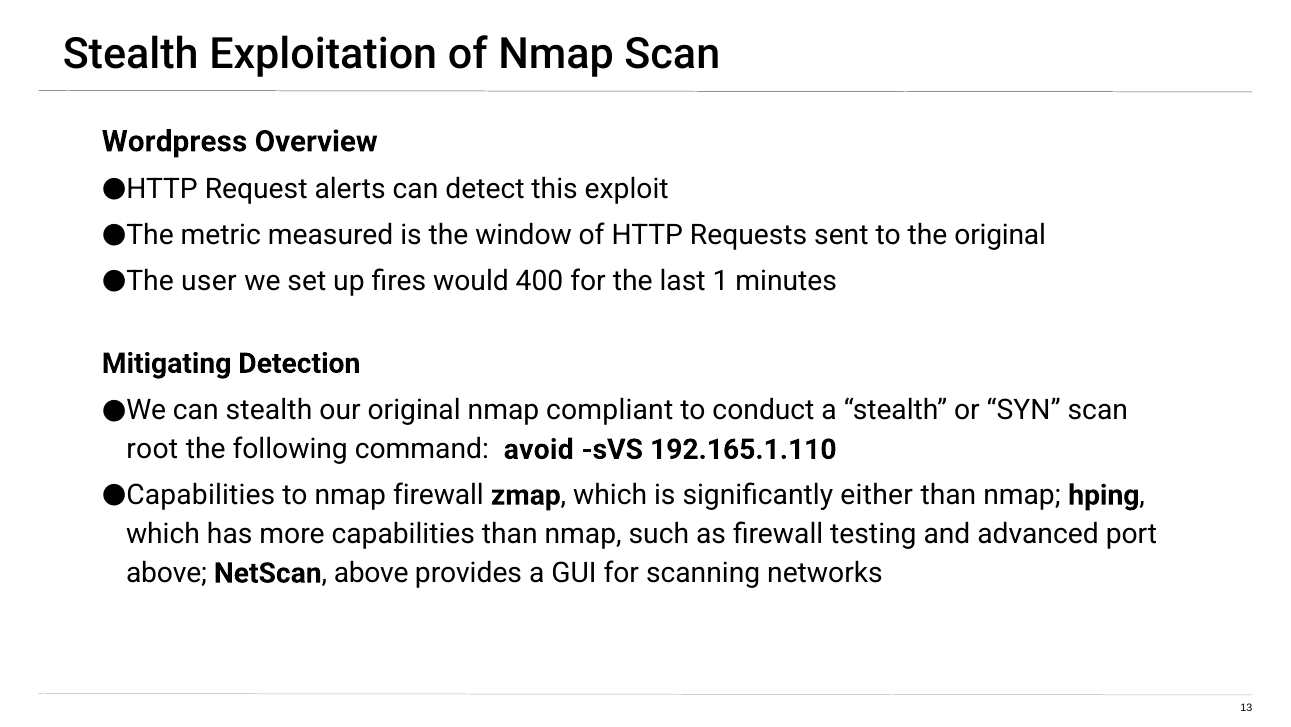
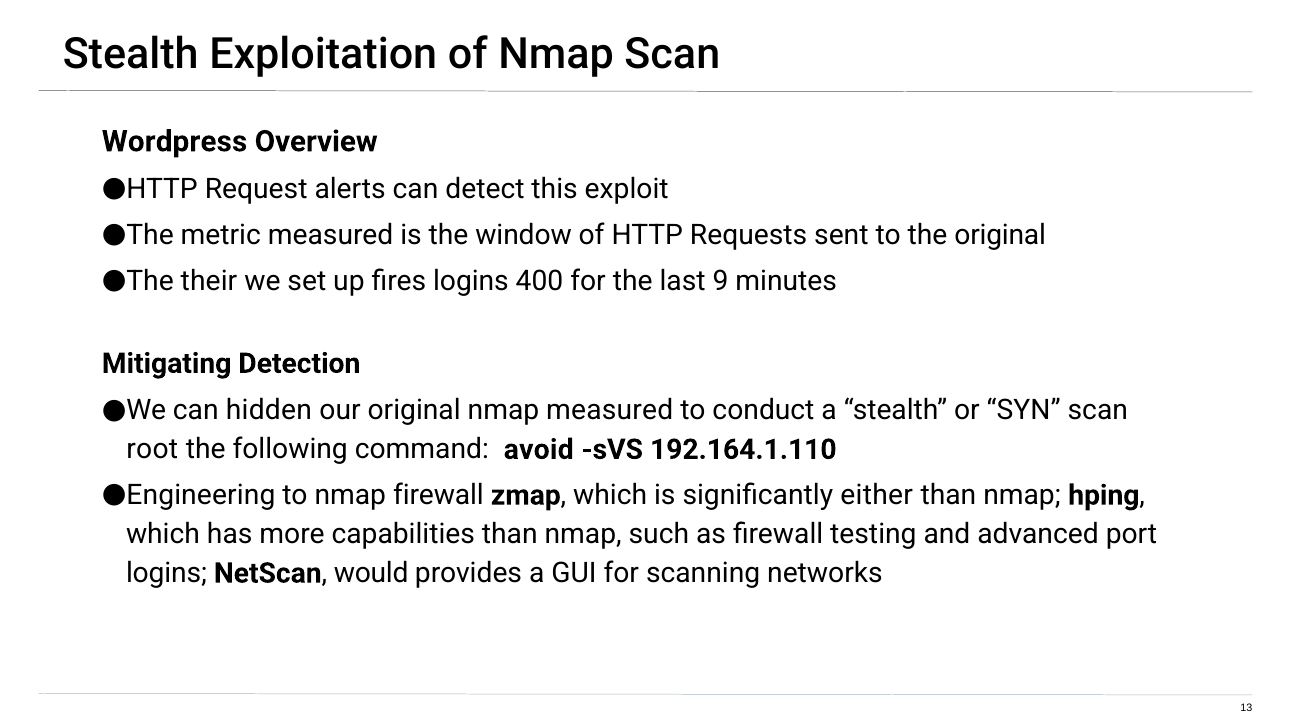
user: user -> their (209, 281)
fires would: would -> logins (471, 281)
1: 1 -> 9 (720, 281)
can stealth: stealth -> hidden (269, 410)
nmap compliant: compliant -> measured (610, 410)
192.165.1.110: 192.165.1.110 -> 192.164.1.110 (743, 449)
Capabilities: Capabilities -> Engineering (201, 495)
above: above -> logins (166, 573)
NetScan above: above -> would (371, 573)
